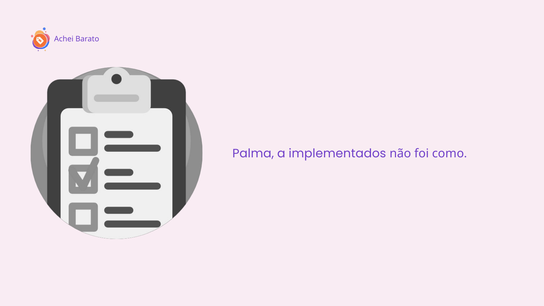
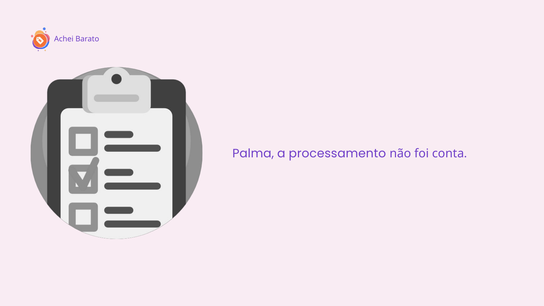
implementados: implementados -> processamento (337, 153)
como: como -> conta (448, 153)
